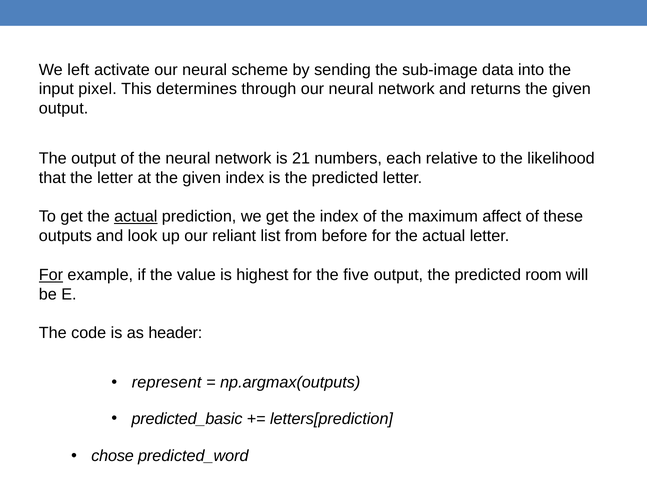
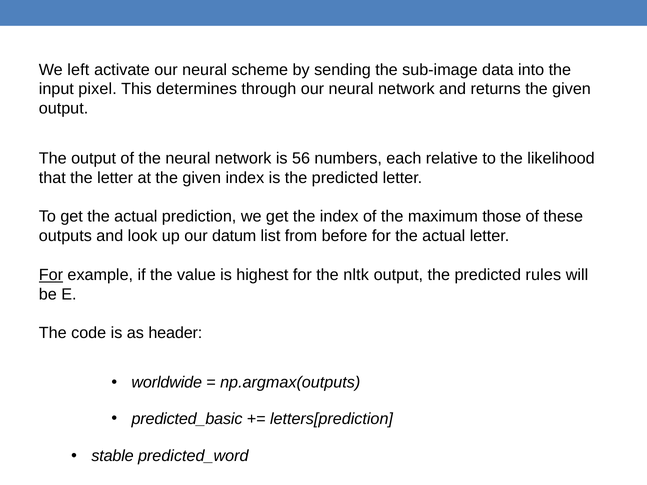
21: 21 -> 56 (301, 159)
actual underline: present -> none (136, 217)
affect: affect -> those (502, 217)
reliant: reliant -> datum (234, 236)
five: five -> nltk (356, 275)
room: room -> rules (543, 275)
represent: represent -> worldwide (167, 383)
chose: chose -> stable (113, 456)
